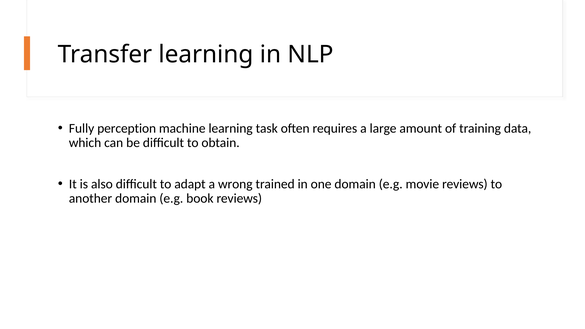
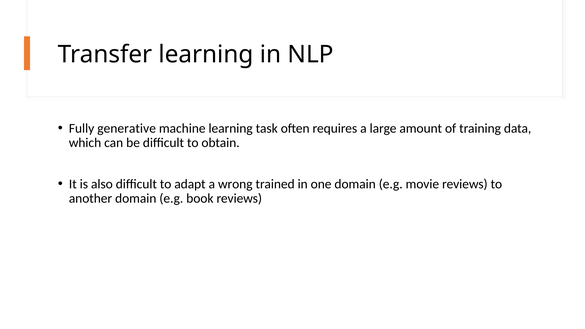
perception: perception -> generative (127, 128)
